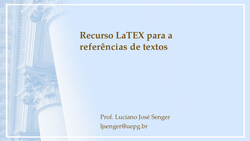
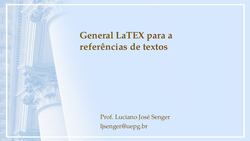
Recurso: Recurso -> General (97, 35)
